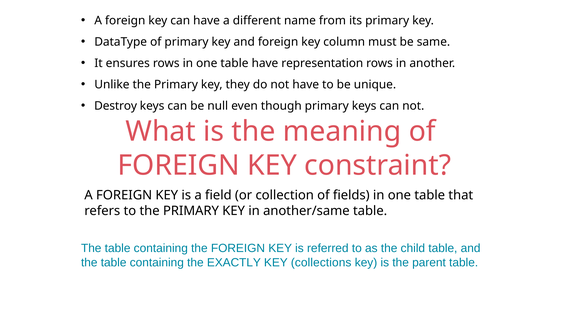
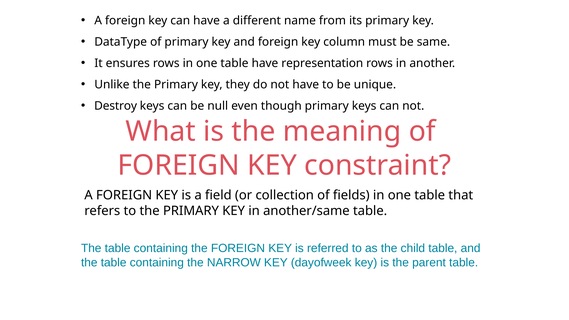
EXACTLY: EXACTLY -> NARROW (234, 263)
collections: collections -> dayofweek (321, 263)
